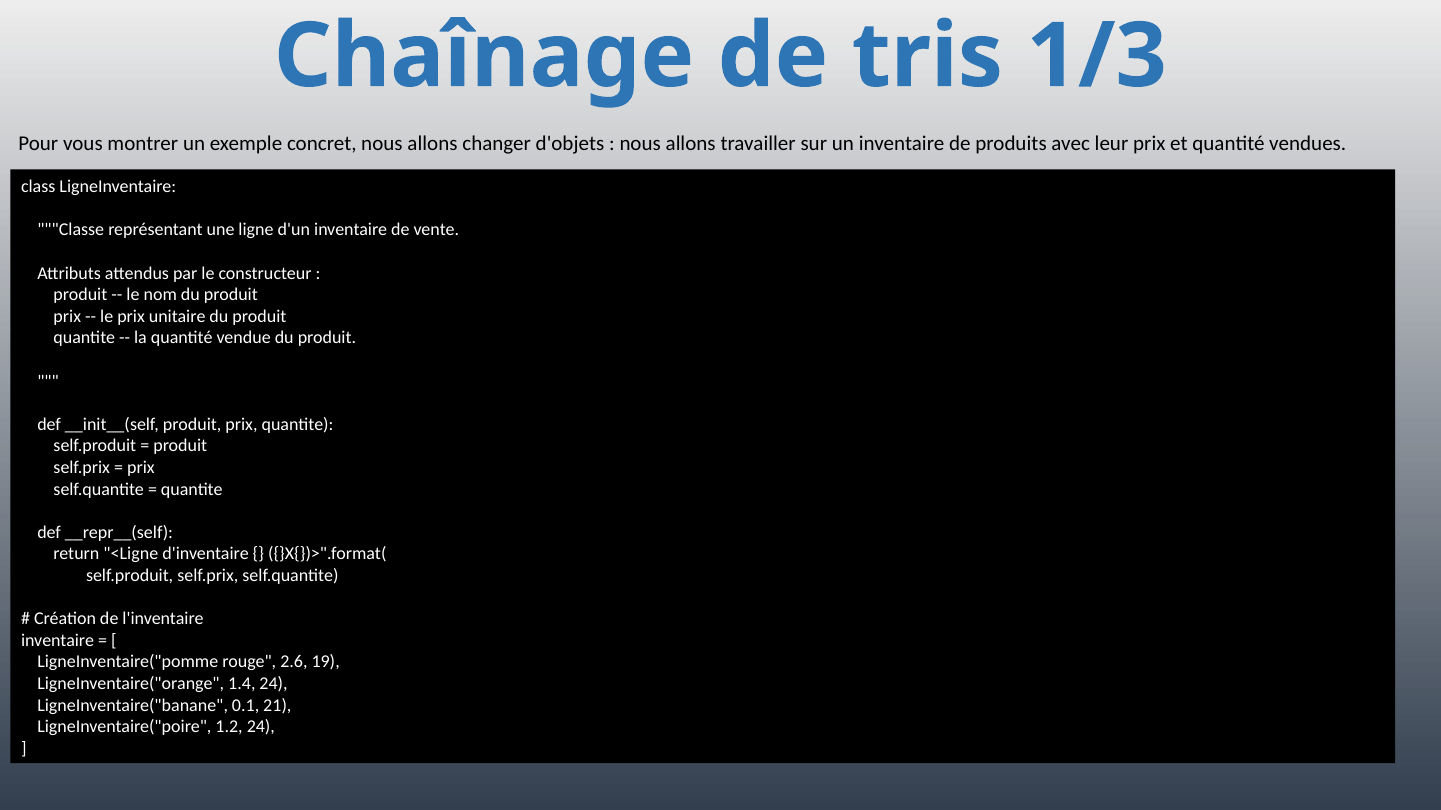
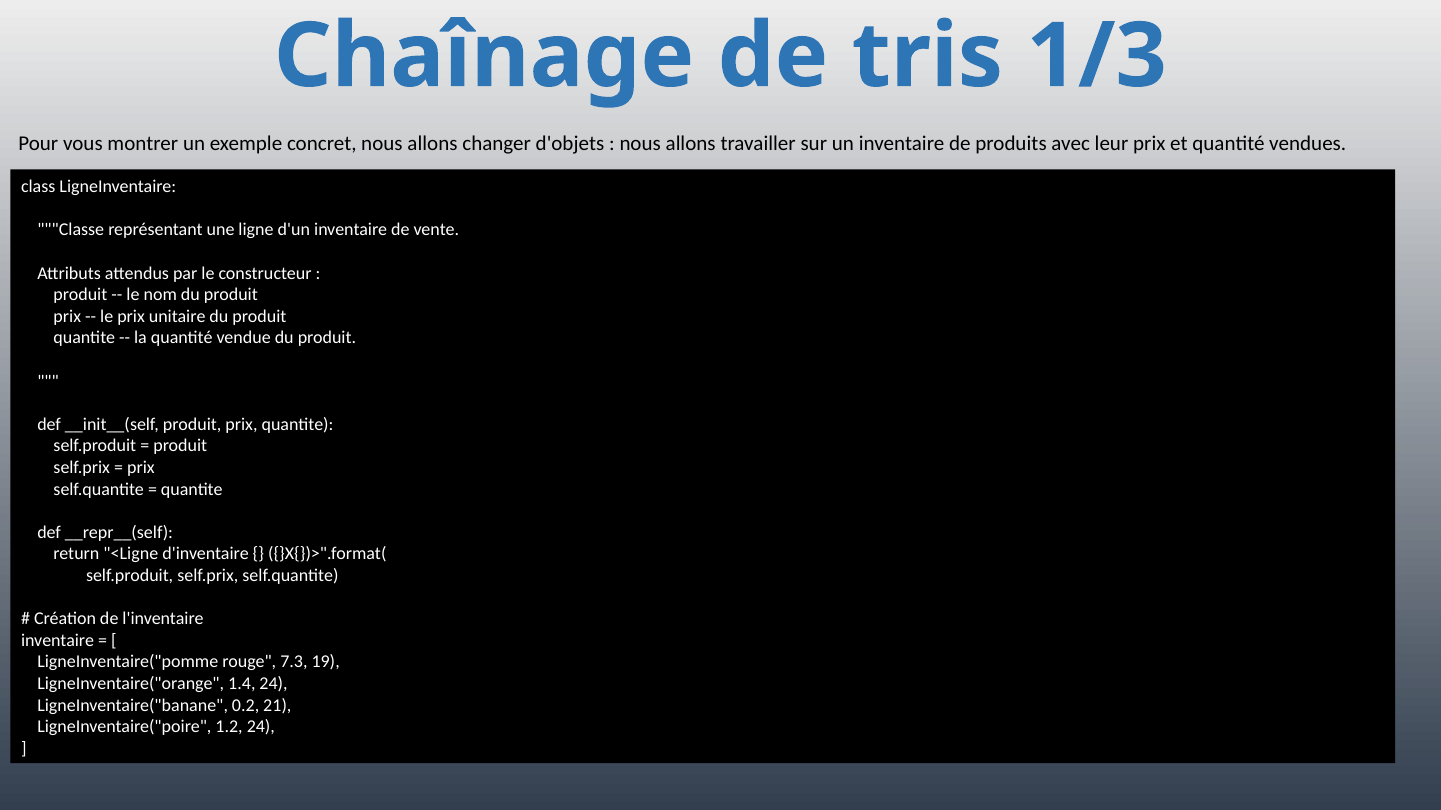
2.6: 2.6 -> 7.3 (294, 662)
0.1: 0.1 -> 0.2 (246, 706)
